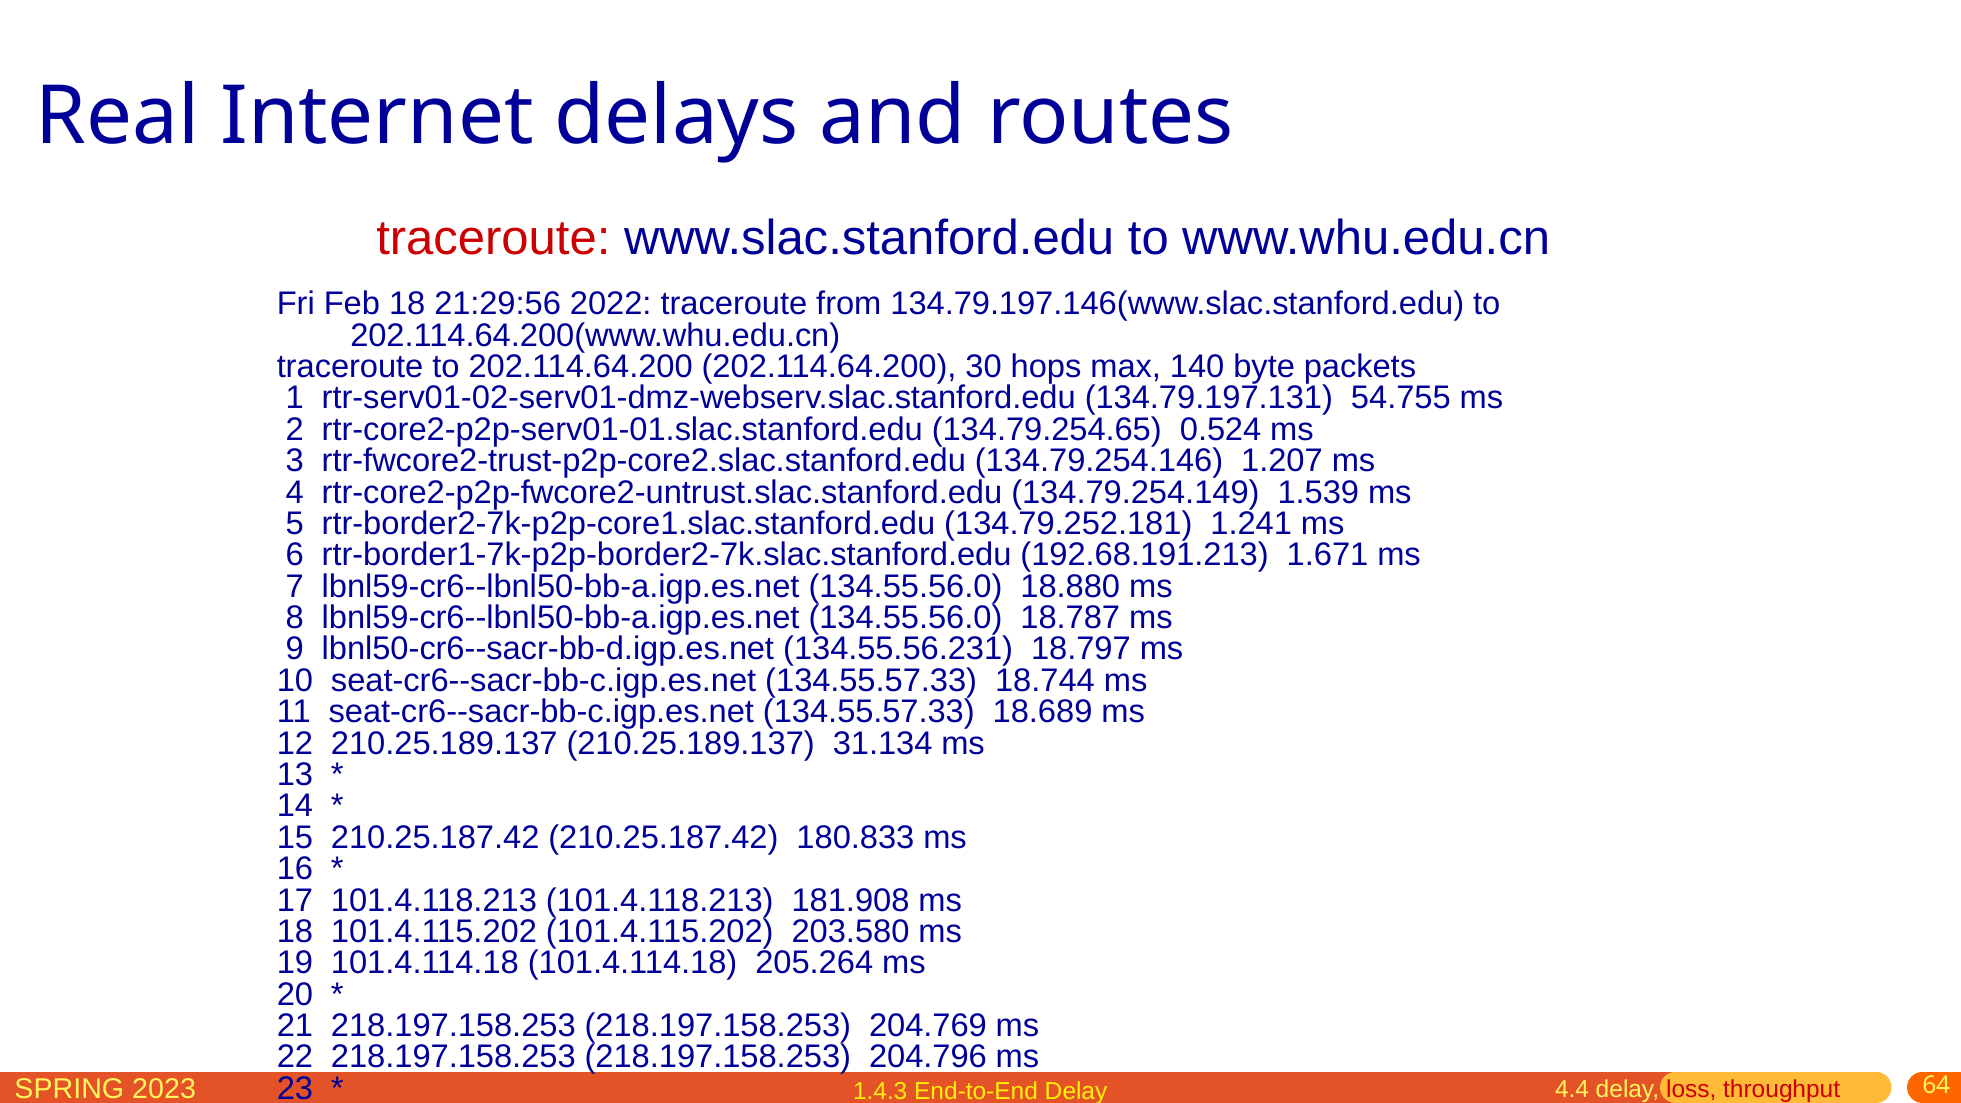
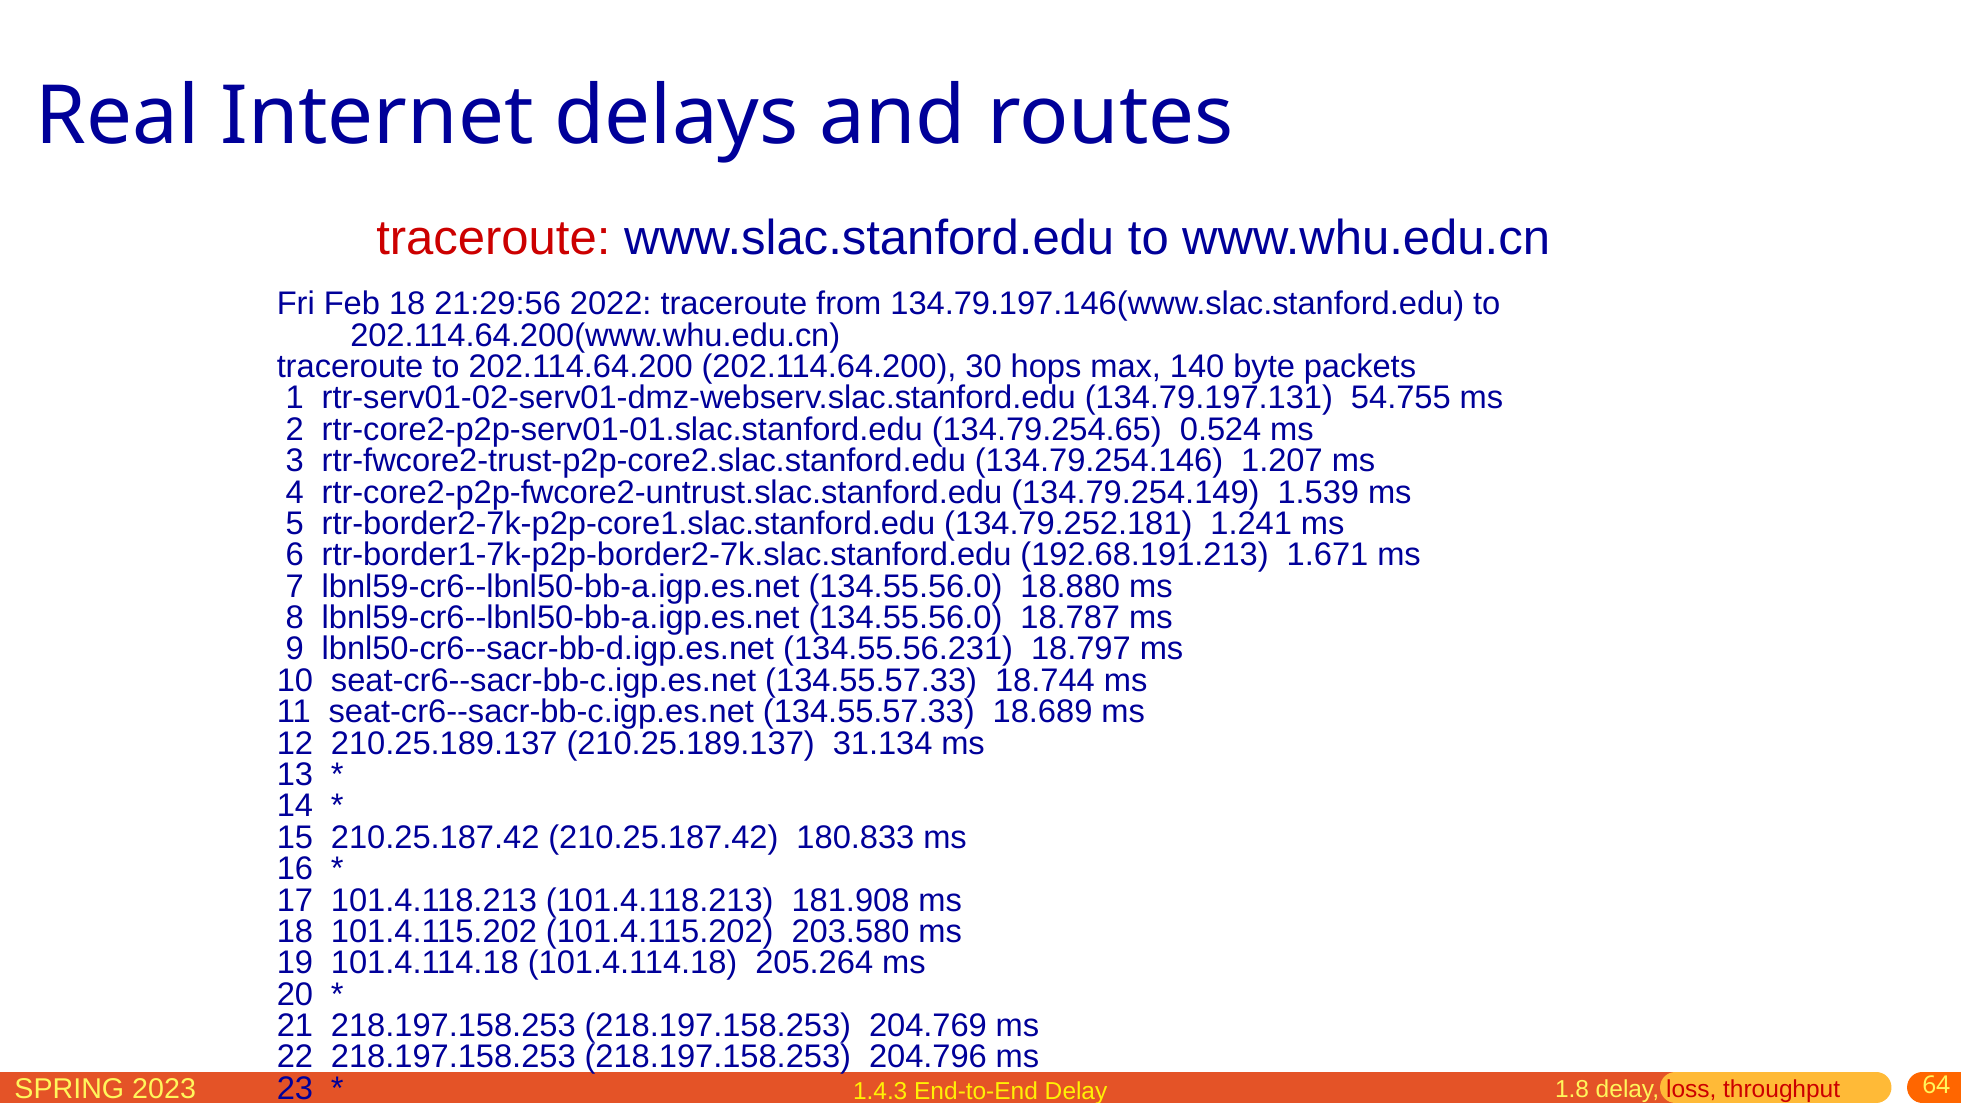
4.4: 4.4 -> 1.8 (1572, 1090)
